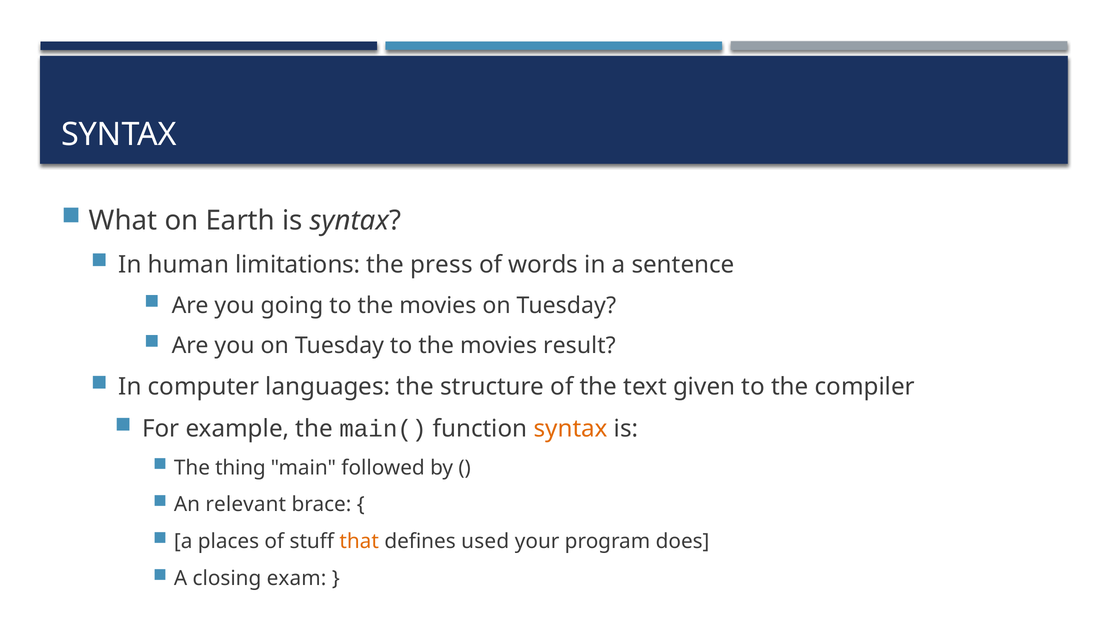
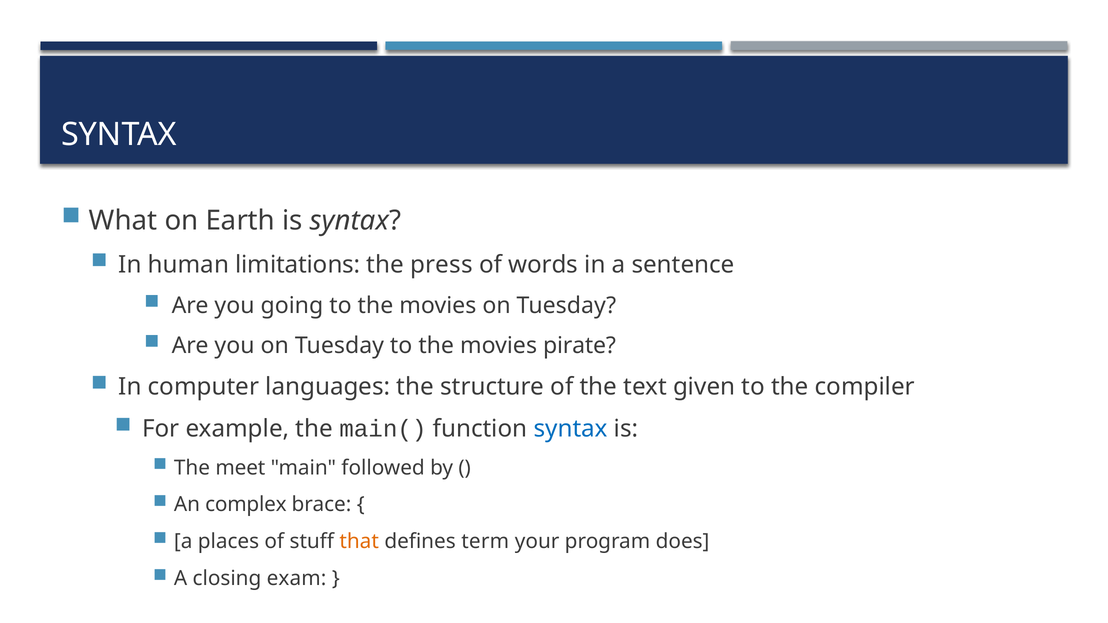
result: result -> pirate (579, 346)
syntax colour: orange -> blue (571, 429)
thing: thing -> meet (240, 468)
relevant: relevant -> complex (246, 505)
used: used -> term (485, 542)
